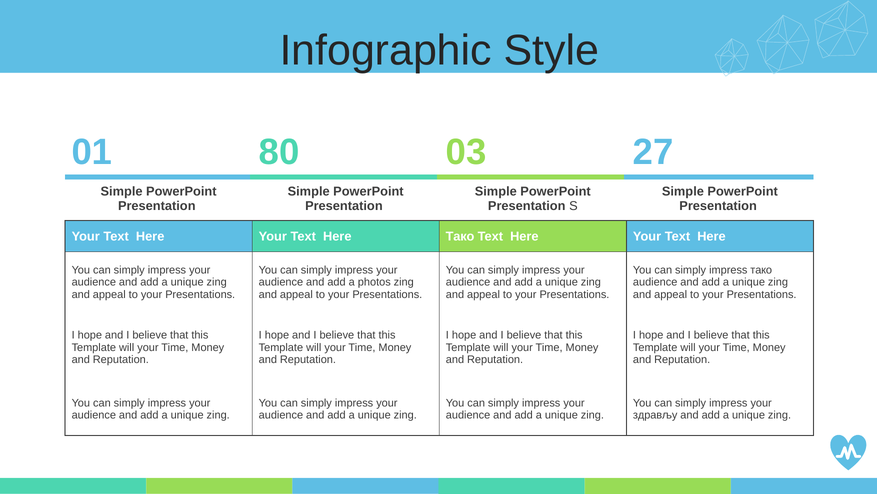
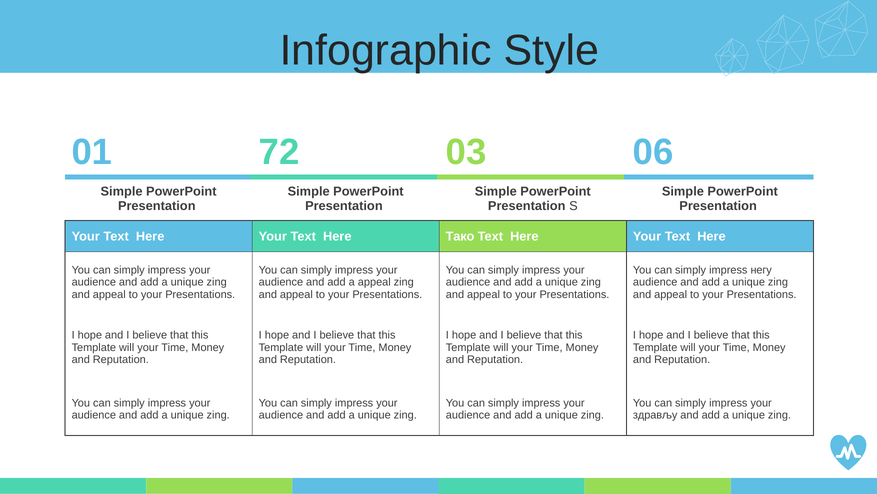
80: 80 -> 72 (279, 152)
27: 27 -> 06 (653, 152)
impress тако: тако -> негу (761, 270)
a photos: photos -> appeal (374, 282)
